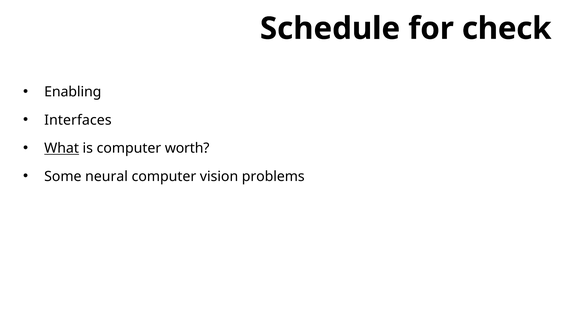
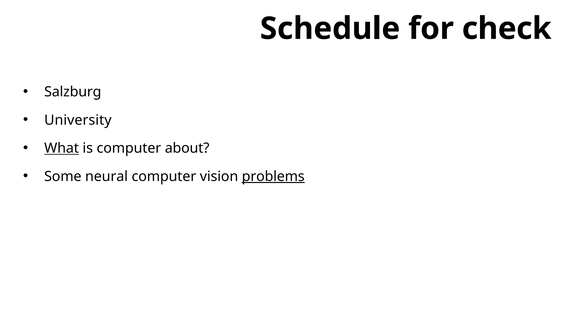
Enabling: Enabling -> Salzburg (73, 92)
Interfaces: Interfaces -> University (78, 120)
worth: worth -> about (187, 148)
problems underline: none -> present (273, 176)
